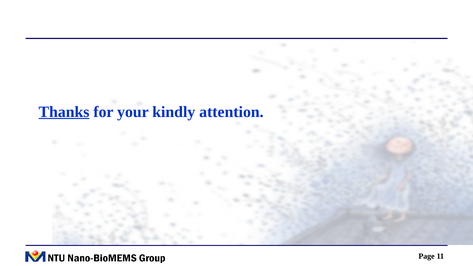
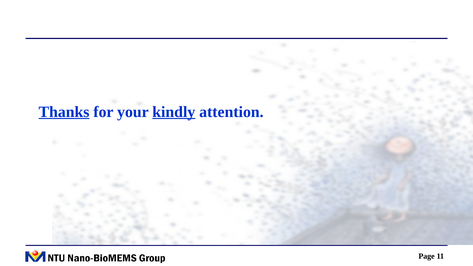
kindly underline: none -> present (174, 112)
